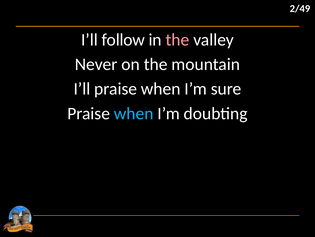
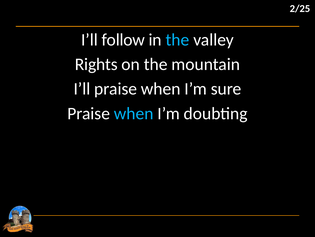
2/49: 2/49 -> 2/25 (300, 9)
the colour: pink -> light blue (177, 40)
Never: Never -> Rights (96, 64)
